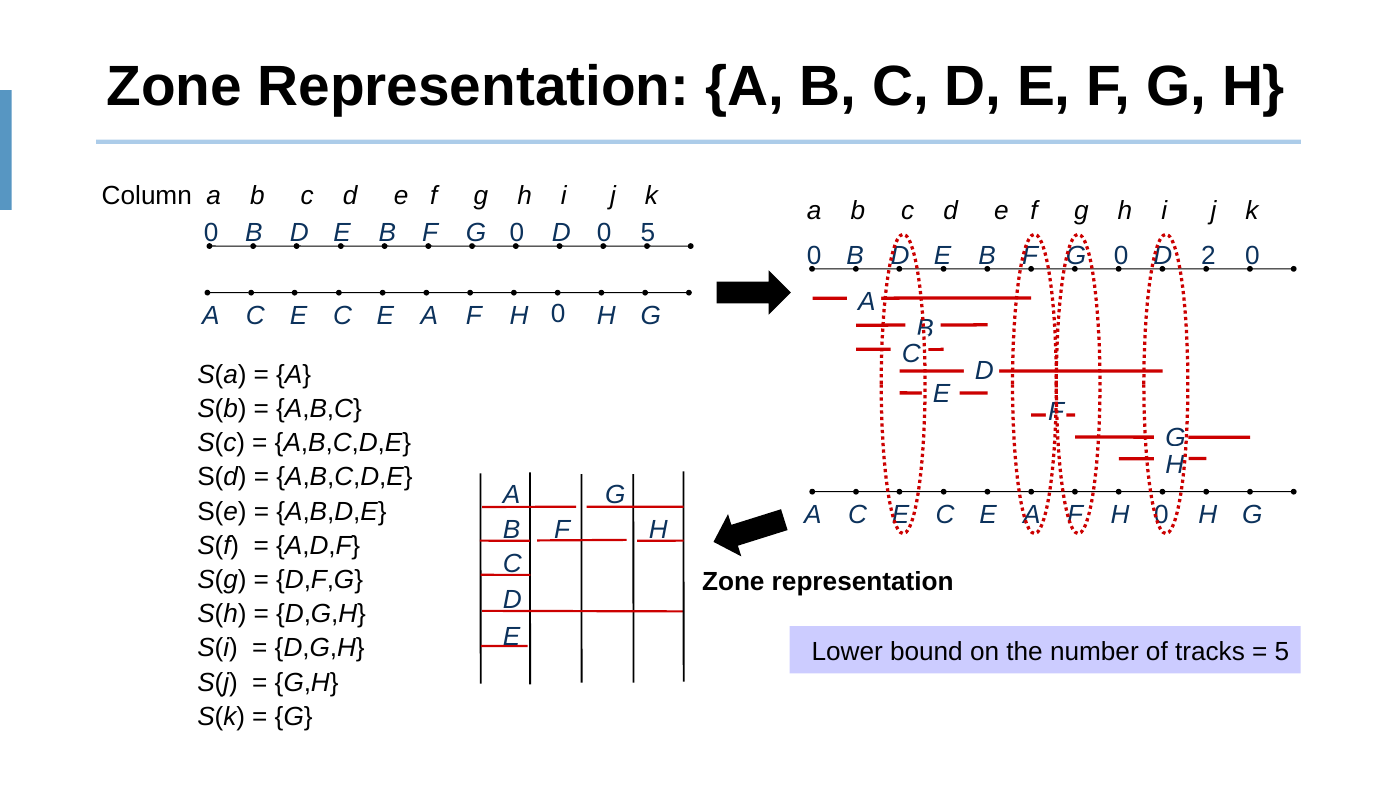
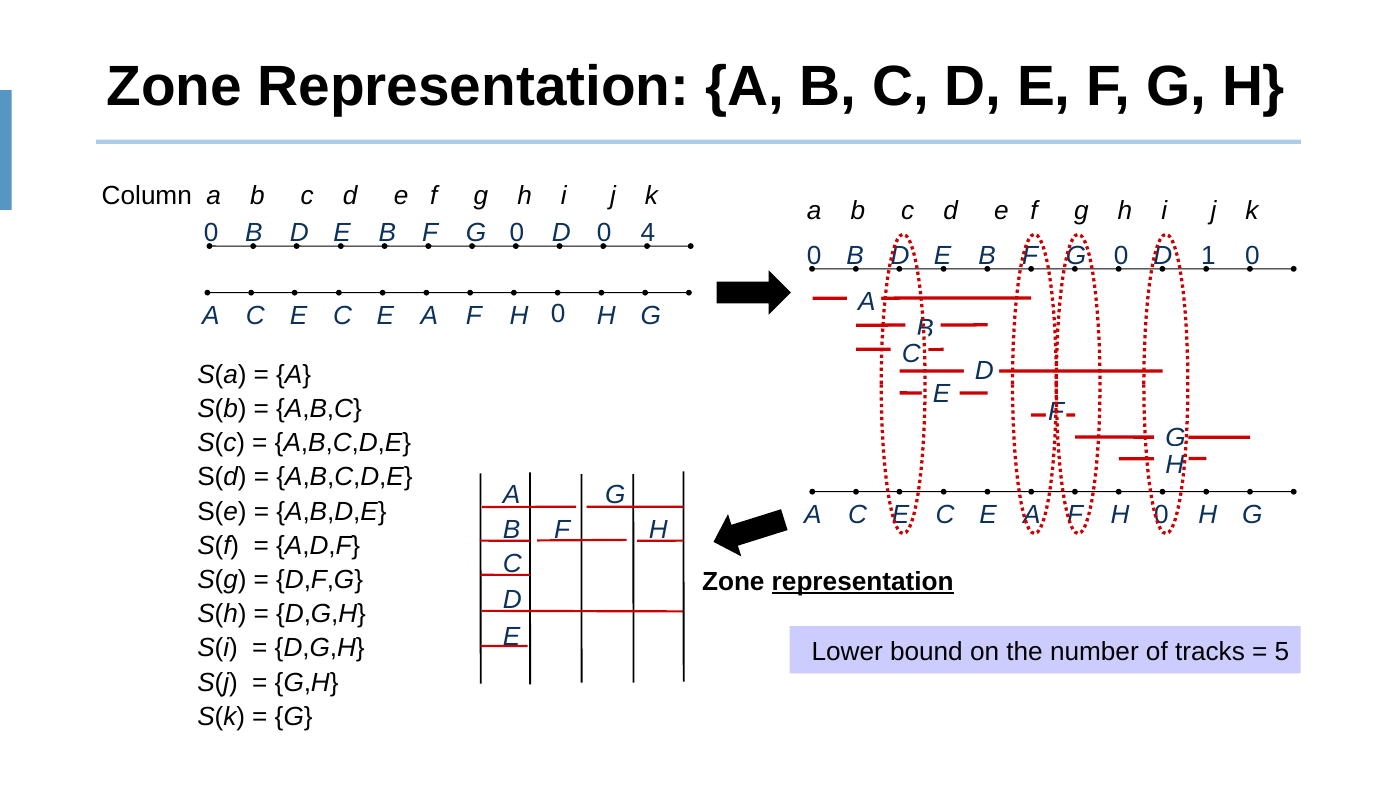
0 5: 5 -> 4 (648, 233)
2: 2 -> 1 (1208, 255)
representation underline: none -> present (863, 581)
